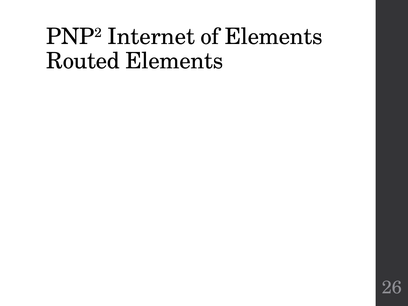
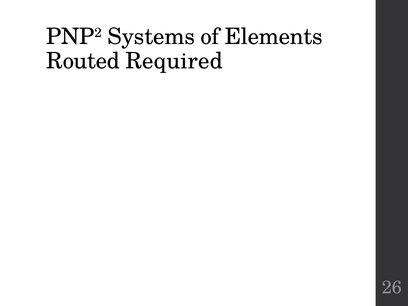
Internet: Internet -> Systems (151, 37)
Routed Elements: Elements -> Required (174, 61)
